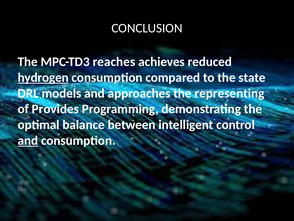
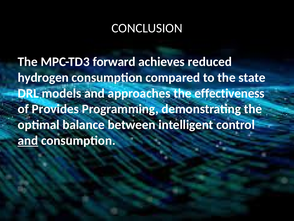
reaches: reaches -> forward (114, 62)
hydrogen underline: present -> none (43, 77)
representing: representing -> effectiveness (230, 93)
